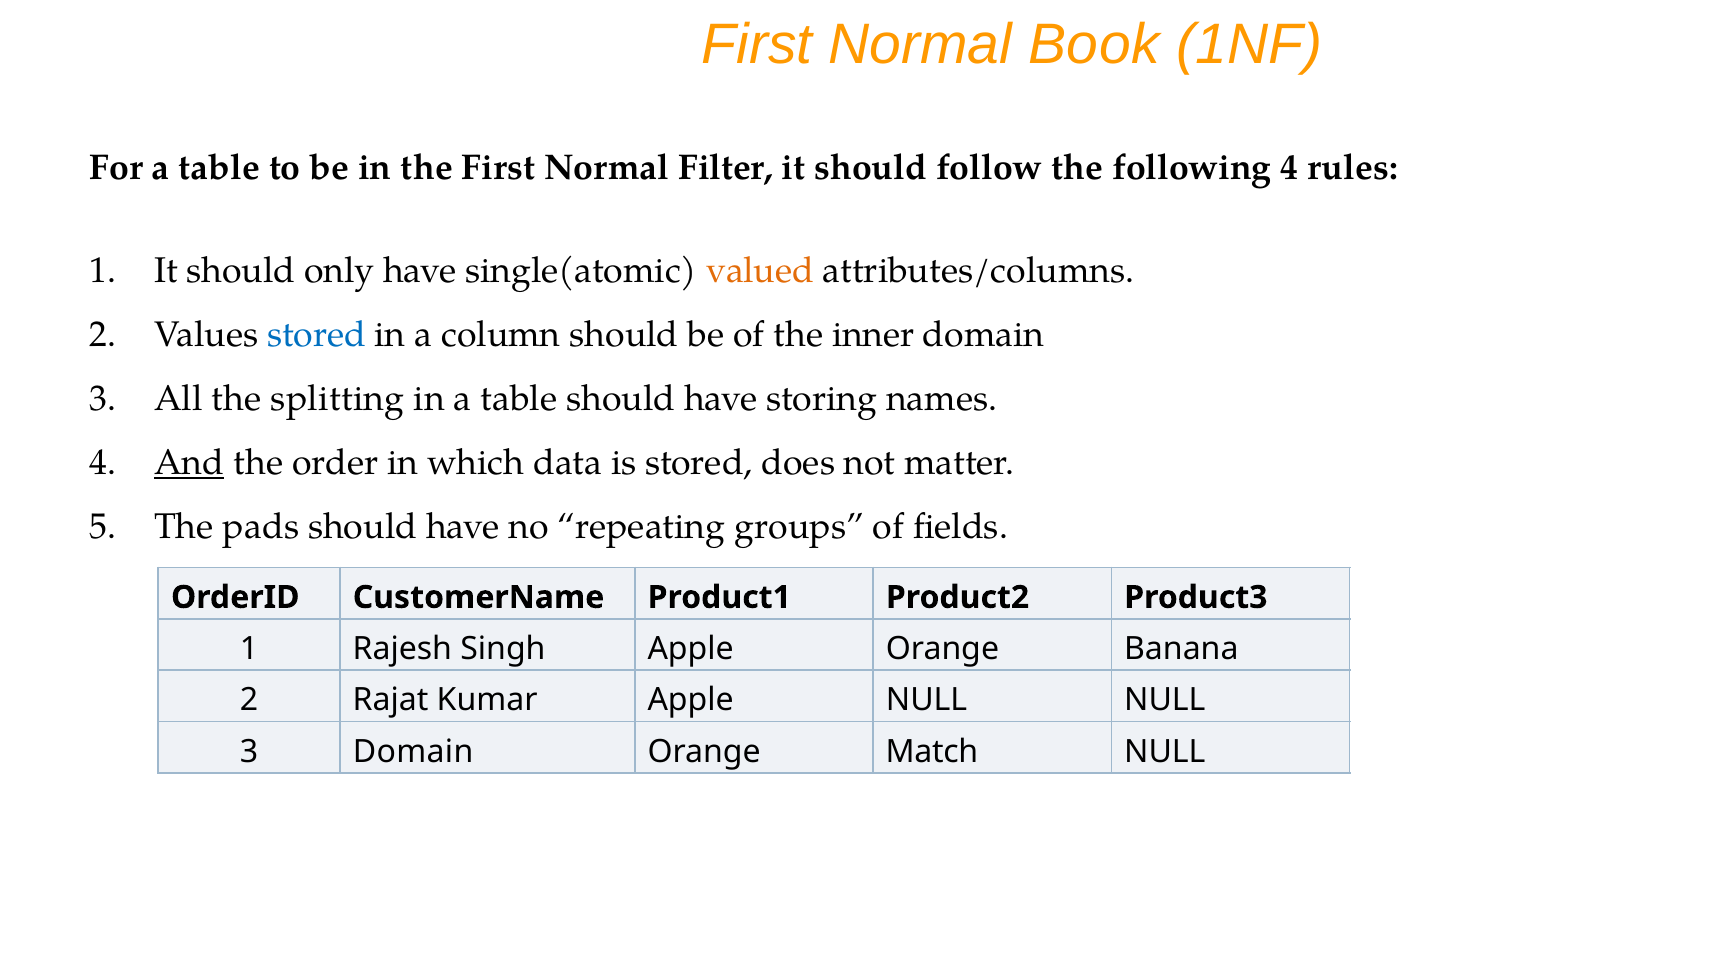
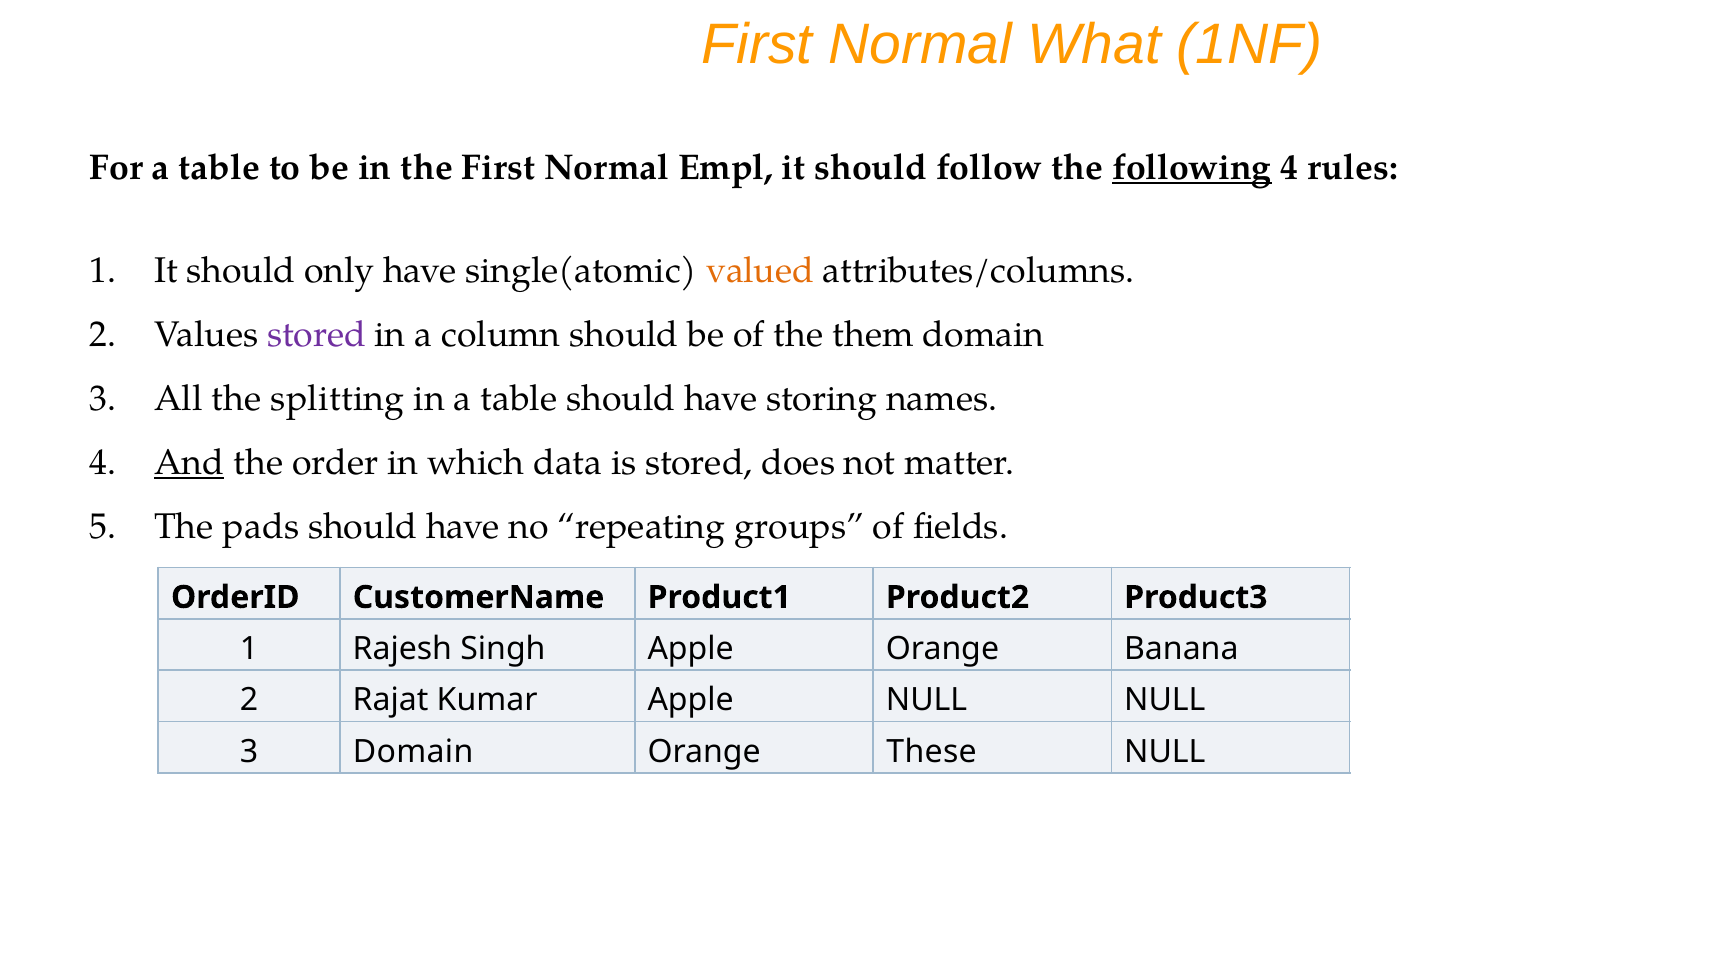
Book: Book -> What (1094, 45)
Filter: Filter -> Empl (726, 168)
following underline: none -> present (1192, 168)
stored colour: blue -> purple (317, 334)
inner: inner -> them (873, 334)
Match: Match -> These (932, 751)
